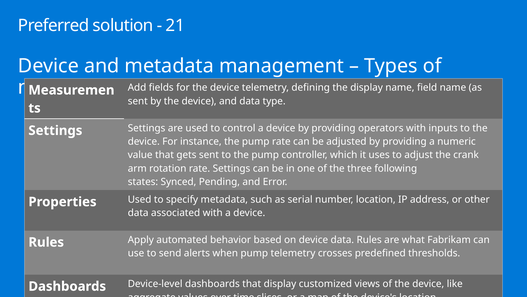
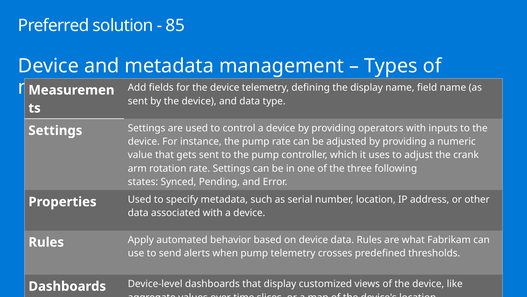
21: 21 -> 85 (175, 26)
